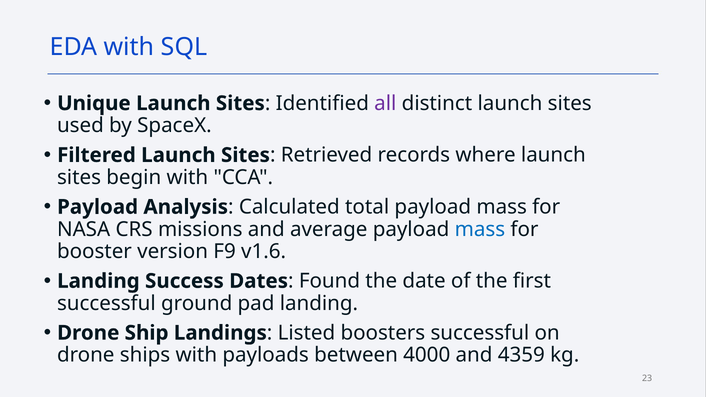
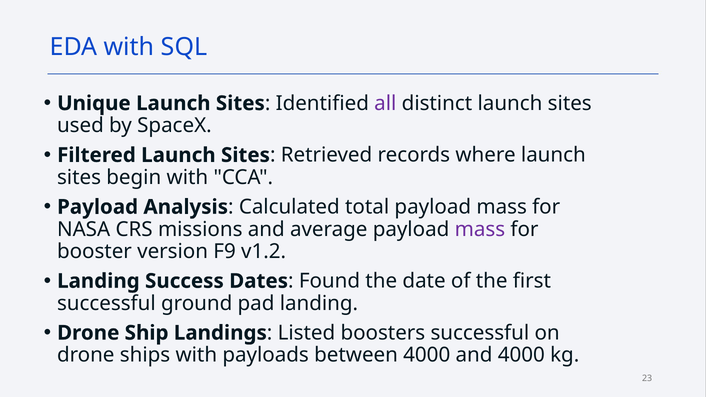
mass colour: blue -> purple (480, 229)
v1.6: v1.6 -> v1.2 (264, 252)
and 4359: 4359 -> 4000 (521, 355)
